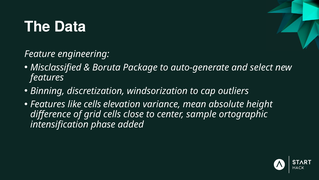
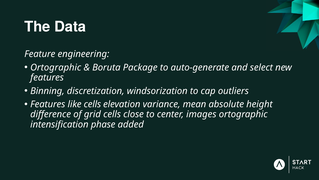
Misclassified: Misclassified -> Ortographic (56, 67)
sample: sample -> images (201, 114)
